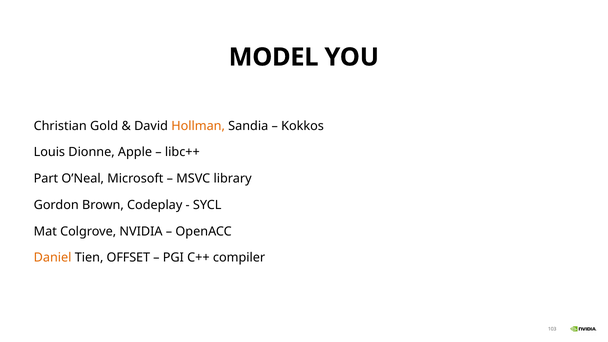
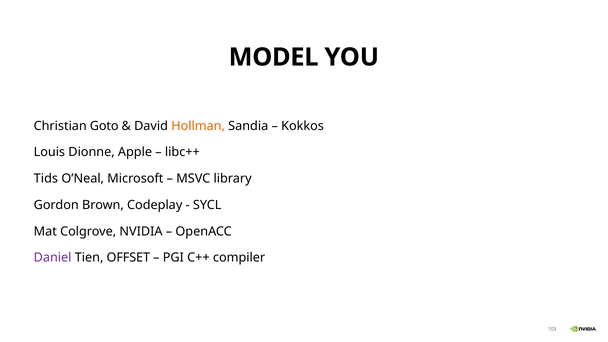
Gold: Gold -> Goto (104, 126)
Part: Part -> Tids (46, 179)
Daniel colour: orange -> purple (53, 258)
